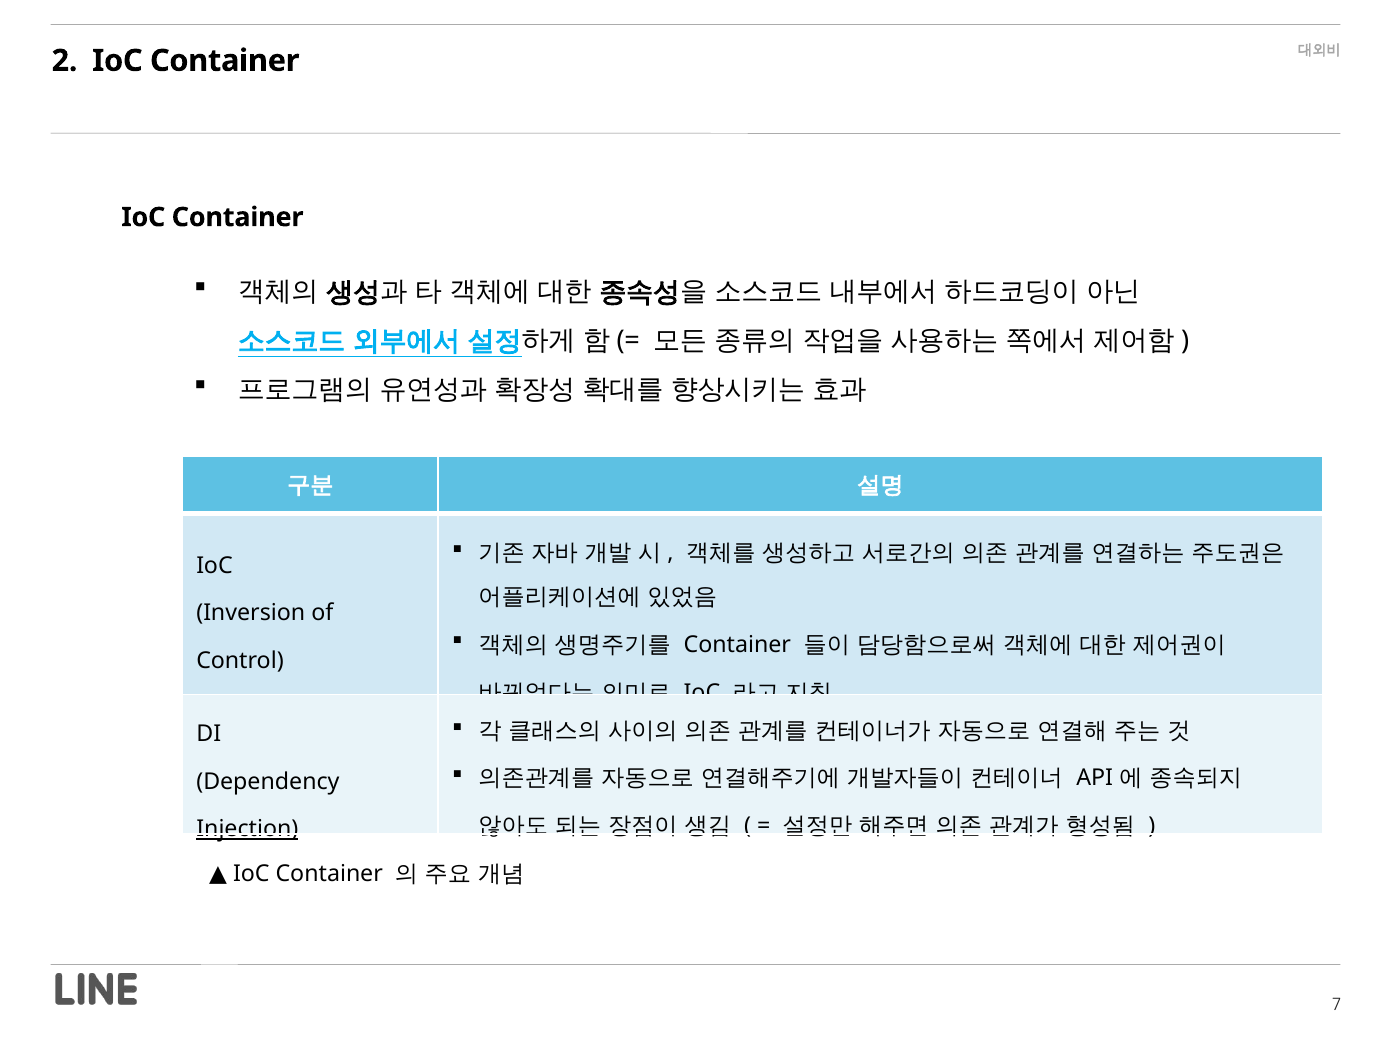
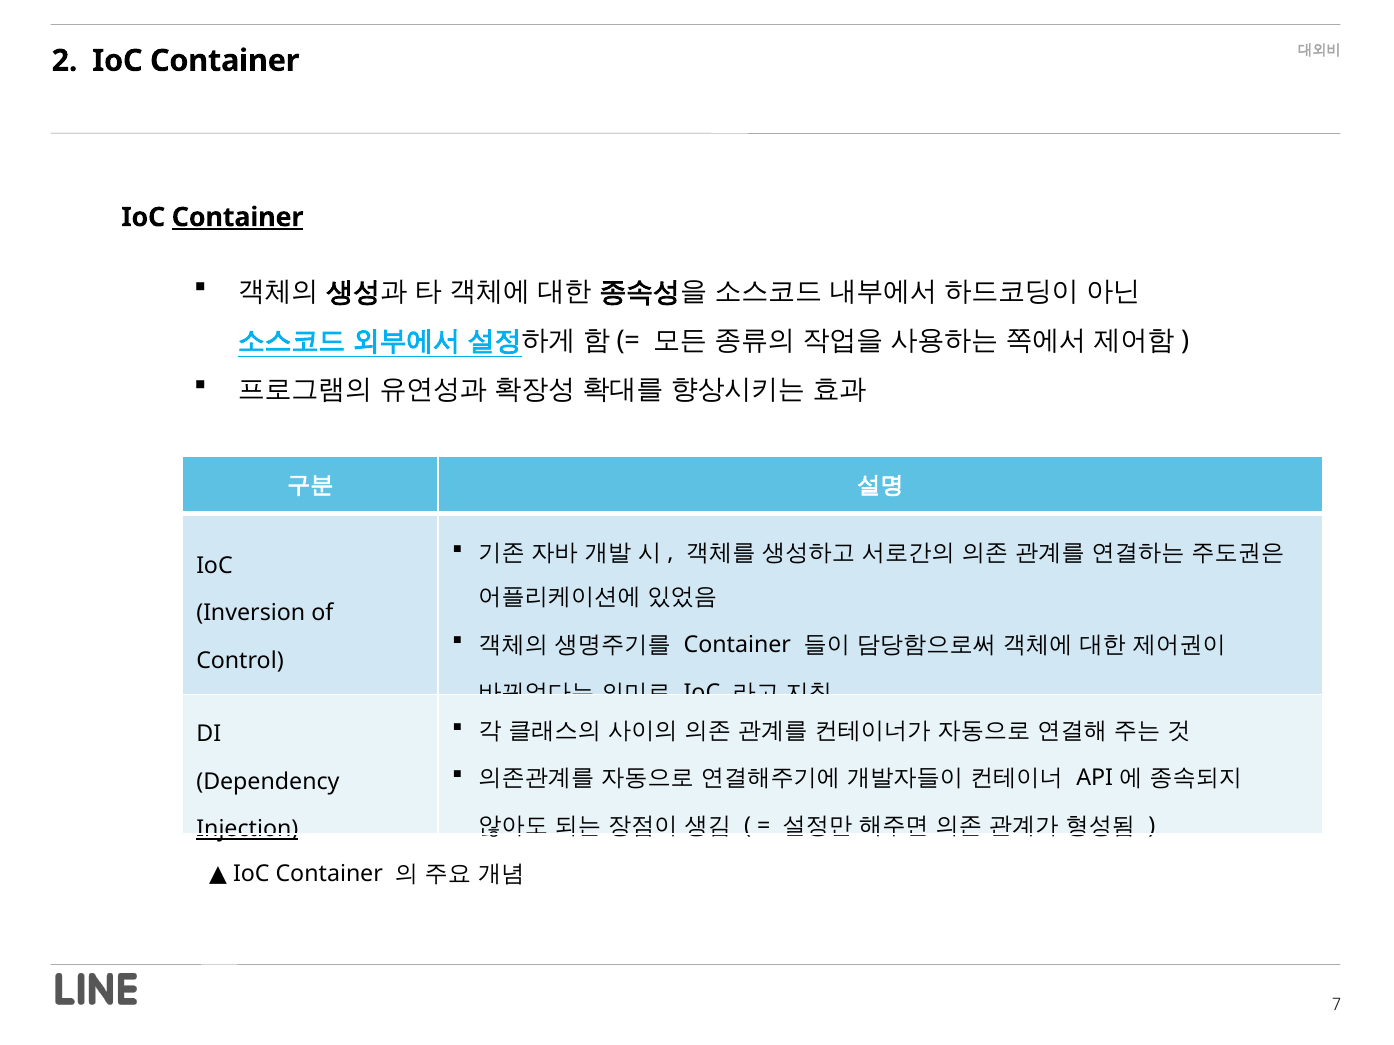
Container underline: none -> present (238, 217)
